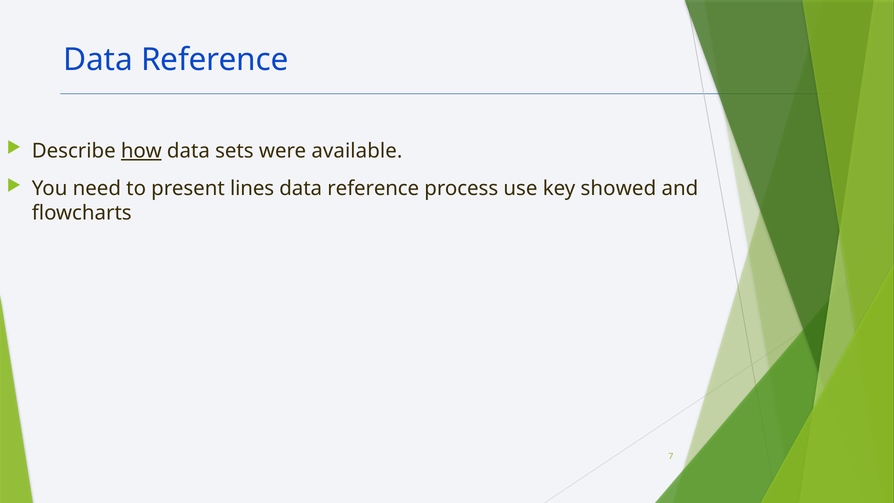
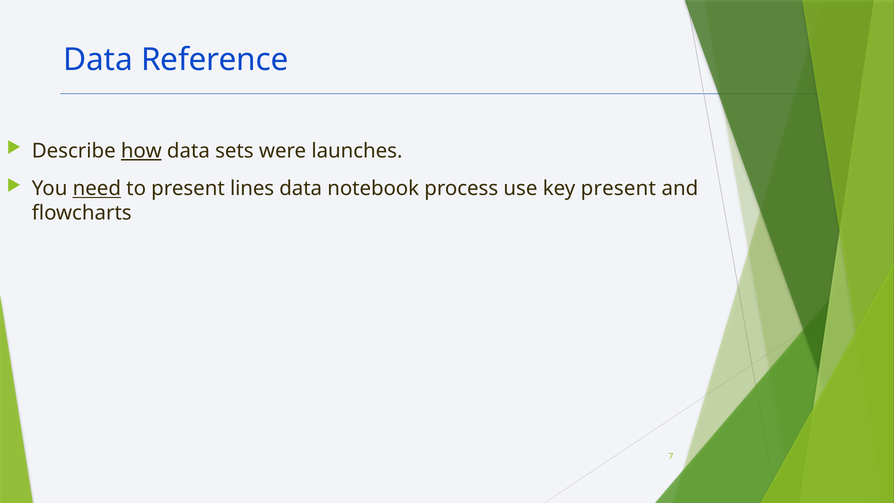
available: available -> launches (357, 151)
need underline: none -> present (97, 189)
reference: reference -> notebook (373, 189)
key showed: showed -> present (618, 189)
